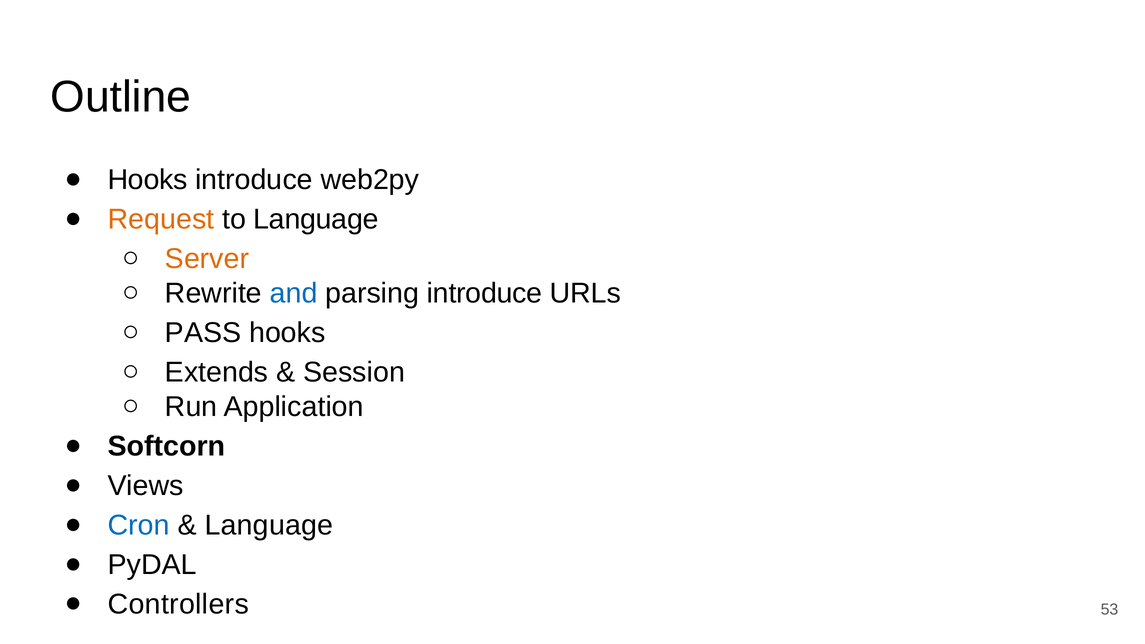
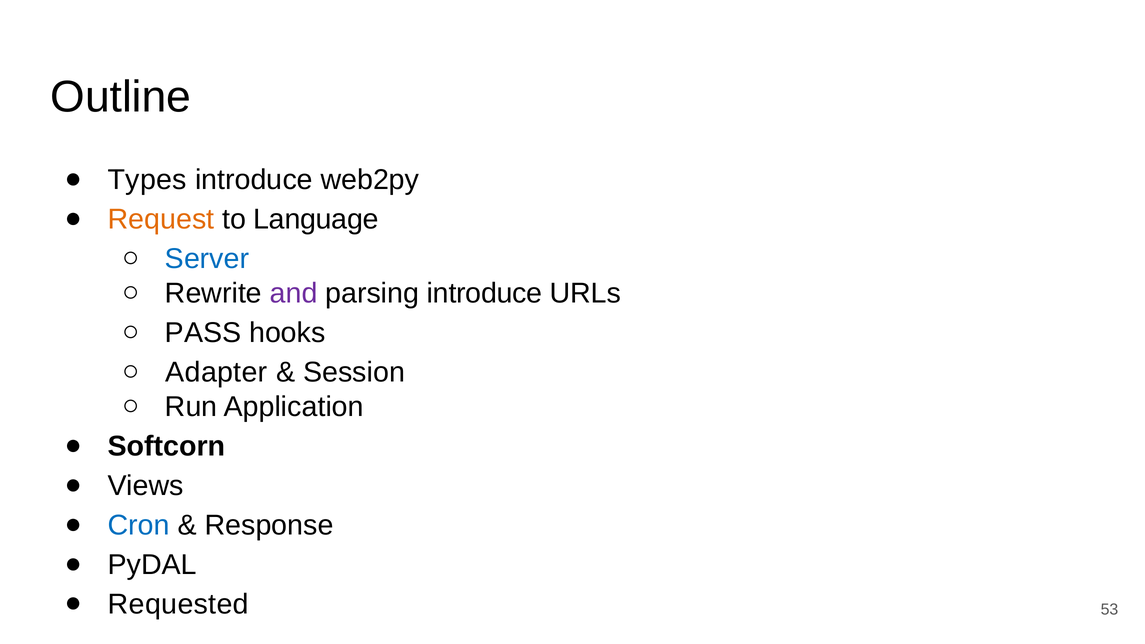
Hooks: Hooks -> Types (147, 180)
Server colour: orange -> blue (207, 259)
and colour: blue -> purple (294, 293)
Extends: Extends -> Adapter (216, 372)
Language: Language -> Response (269, 525)
Controllers: Controllers -> Requested (178, 604)
